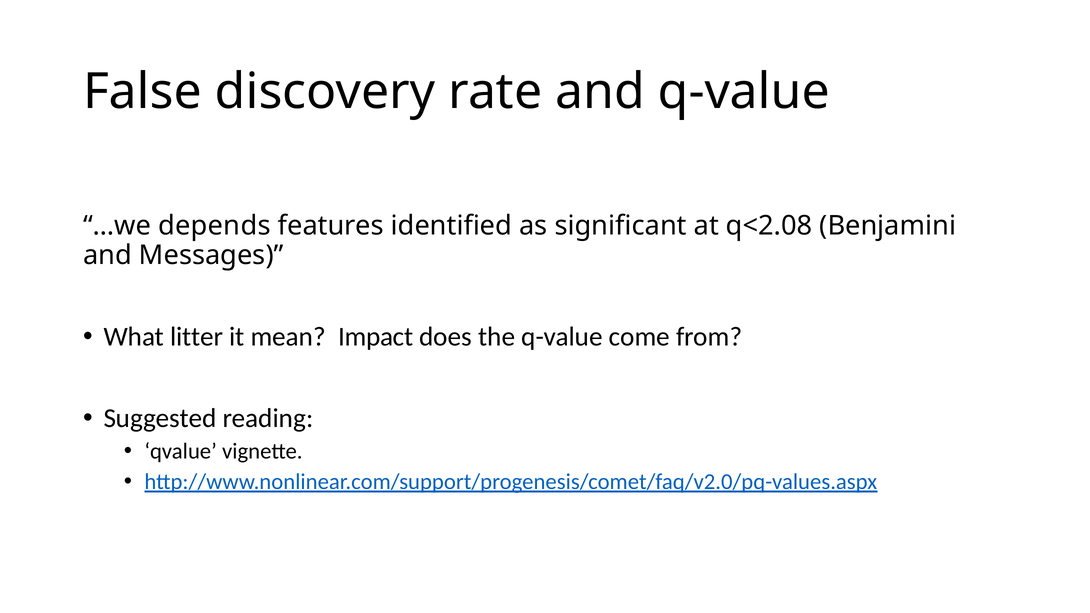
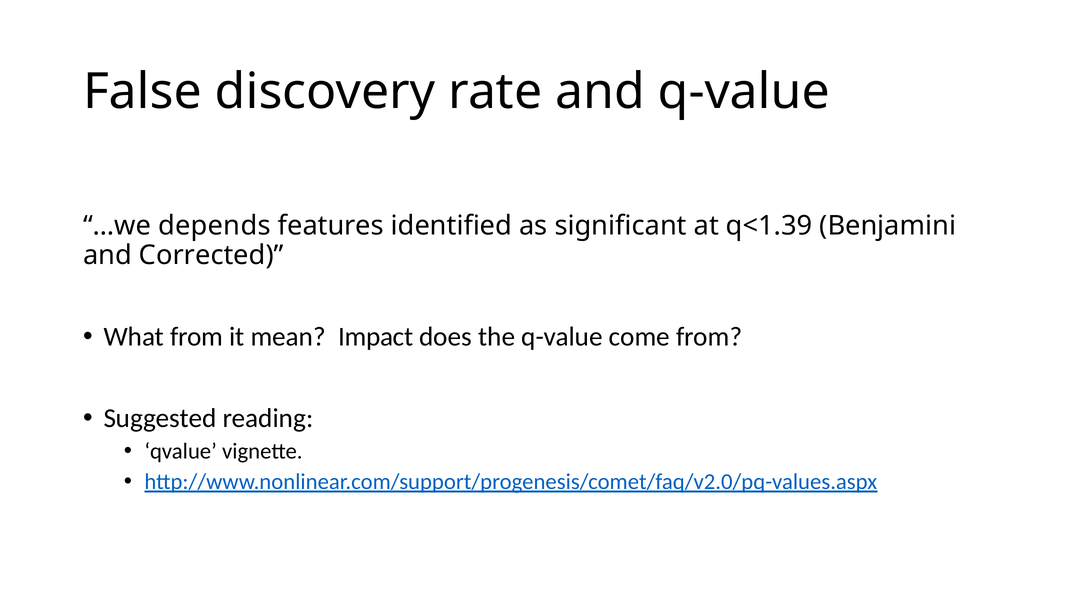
q<2.08: q<2.08 -> q<1.39 (769, 226)
Messages: Messages -> Corrected (211, 255)
What litter: litter -> from (197, 337)
